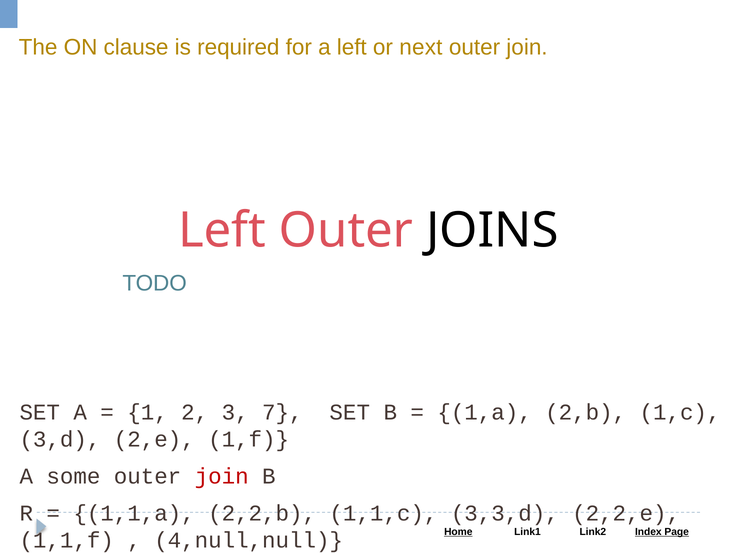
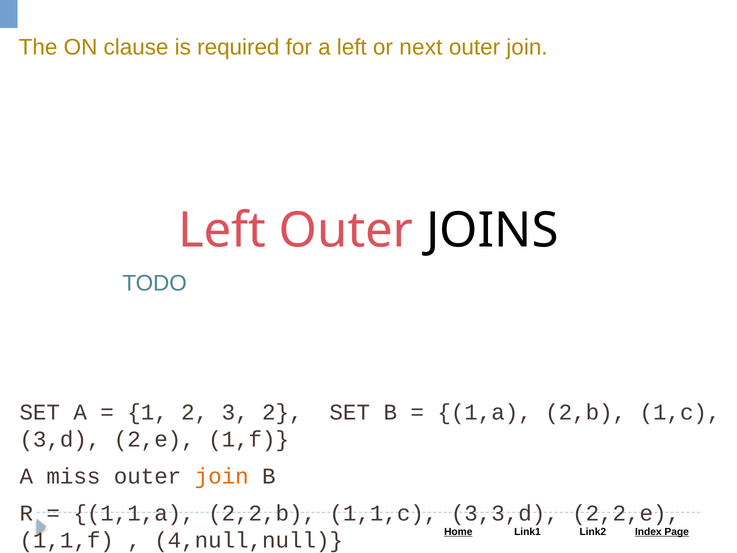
3 7: 7 -> 2 (282, 412)
some: some -> miss (73, 476)
join colour: red -> orange (222, 476)
